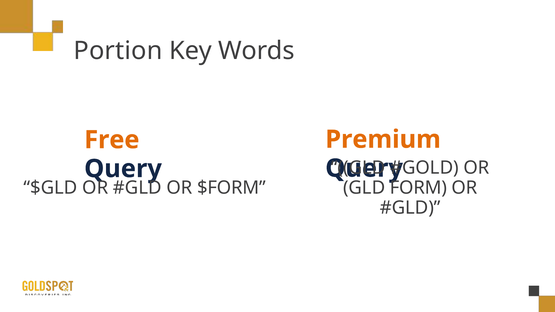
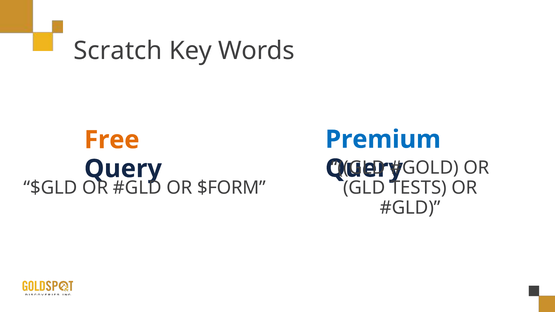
Portion: Portion -> Scratch (118, 51)
Premium colour: orange -> blue (383, 140)
FORM: FORM -> TESTS (418, 188)
